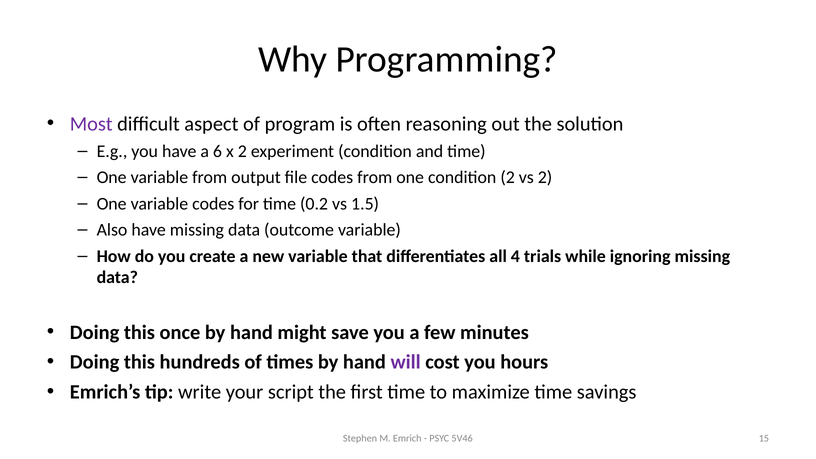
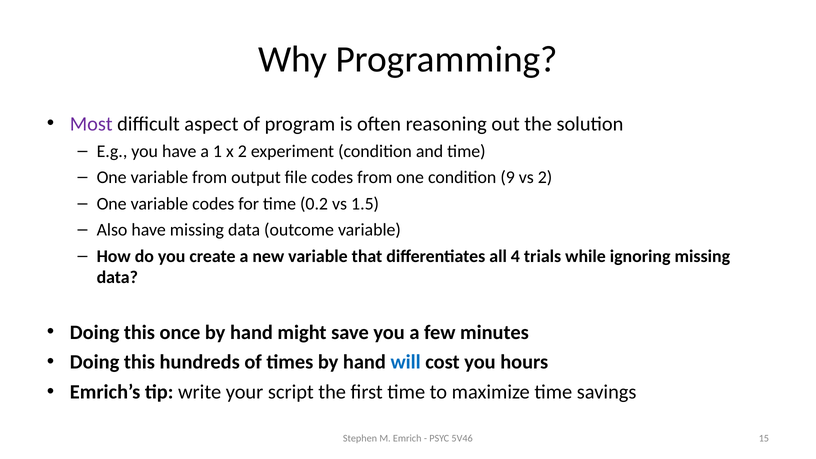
6: 6 -> 1 (218, 151)
condition 2: 2 -> 9 (508, 178)
will colour: purple -> blue (406, 362)
